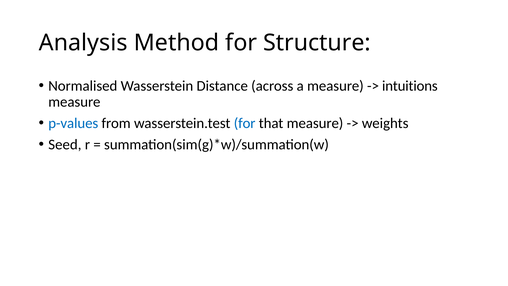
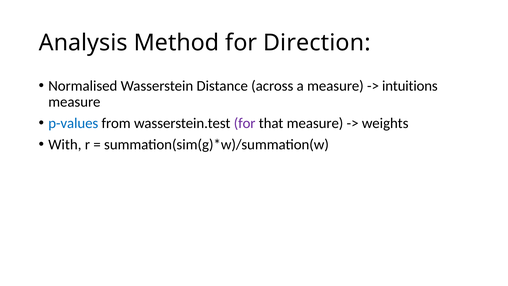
Structure: Structure -> Direction (317, 43)
for colour: blue -> purple (245, 123)
Seed: Seed -> With (65, 144)
